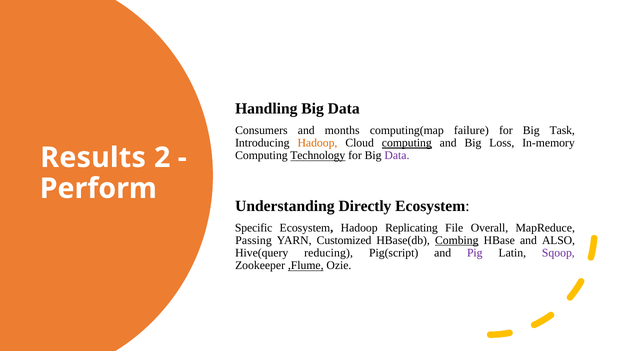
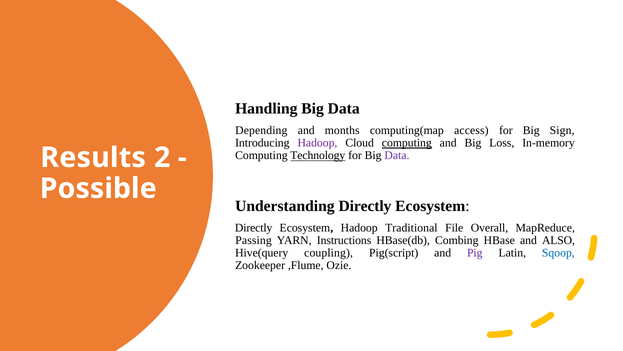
Consumers: Consumers -> Depending (261, 130)
failure: failure -> access (471, 130)
Task: Task -> Sign (562, 130)
Hadoop colour: orange -> purple (317, 143)
Perform: Perform -> Possible (98, 188)
Specific: Specific -> Directly (254, 227)
Replicating: Replicating -> Traditional (411, 227)
Customized: Customized -> Instructions (344, 240)
Combing underline: present -> none (457, 240)
reducing: reducing -> coupling (329, 253)
Sqoop colour: purple -> blue (558, 253)
,Flume underline: present -> none (306, 265)
